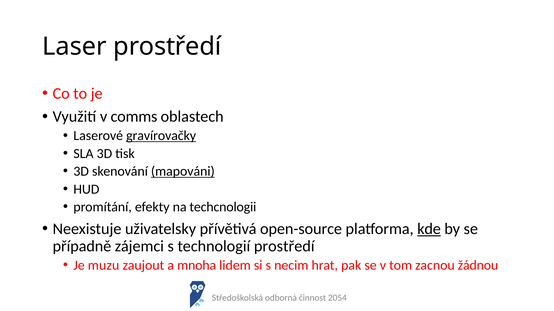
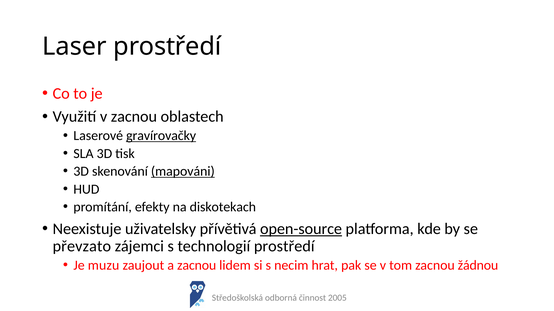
v comms: comms -> zacnou (134, 117)
techcnologii: techcnologii -> diskotekach (223, 207)
open-source underline: none -> present (301, 229)
kde underline: present -> none (429, 229)
případně: případně -> převzato (82, 247)
a mnoha: mnoha -> zacnou (197, 266)
2054: 2054 -> 2005 (337, 298)
